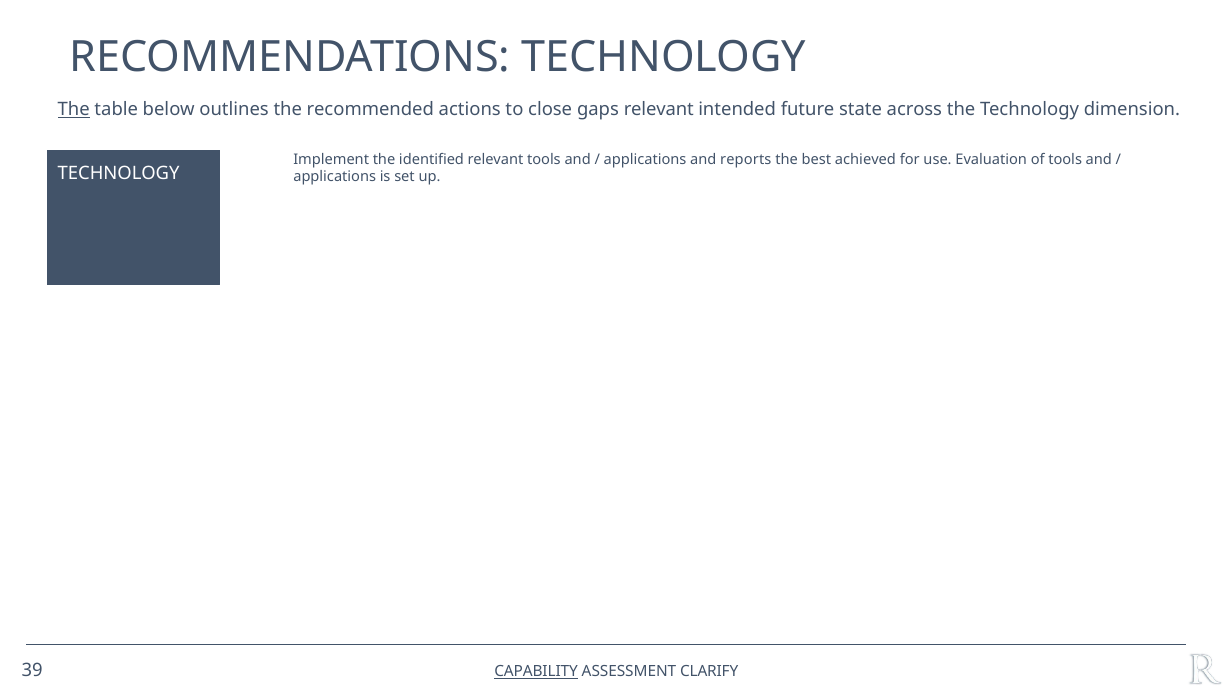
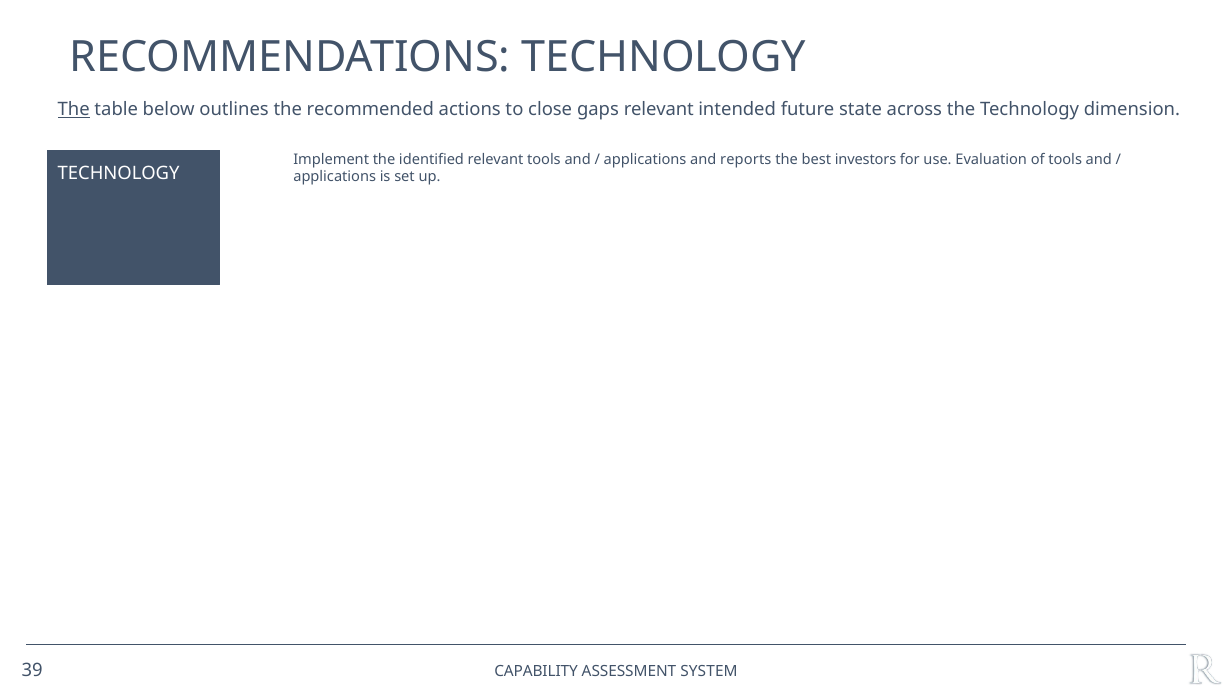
achieved: achieved -> investors (866, 159)
CAPABILITY underline: present -> none (536, 672)
CLARIFY: CLARIFY -> SYSTEM (709, 672)
